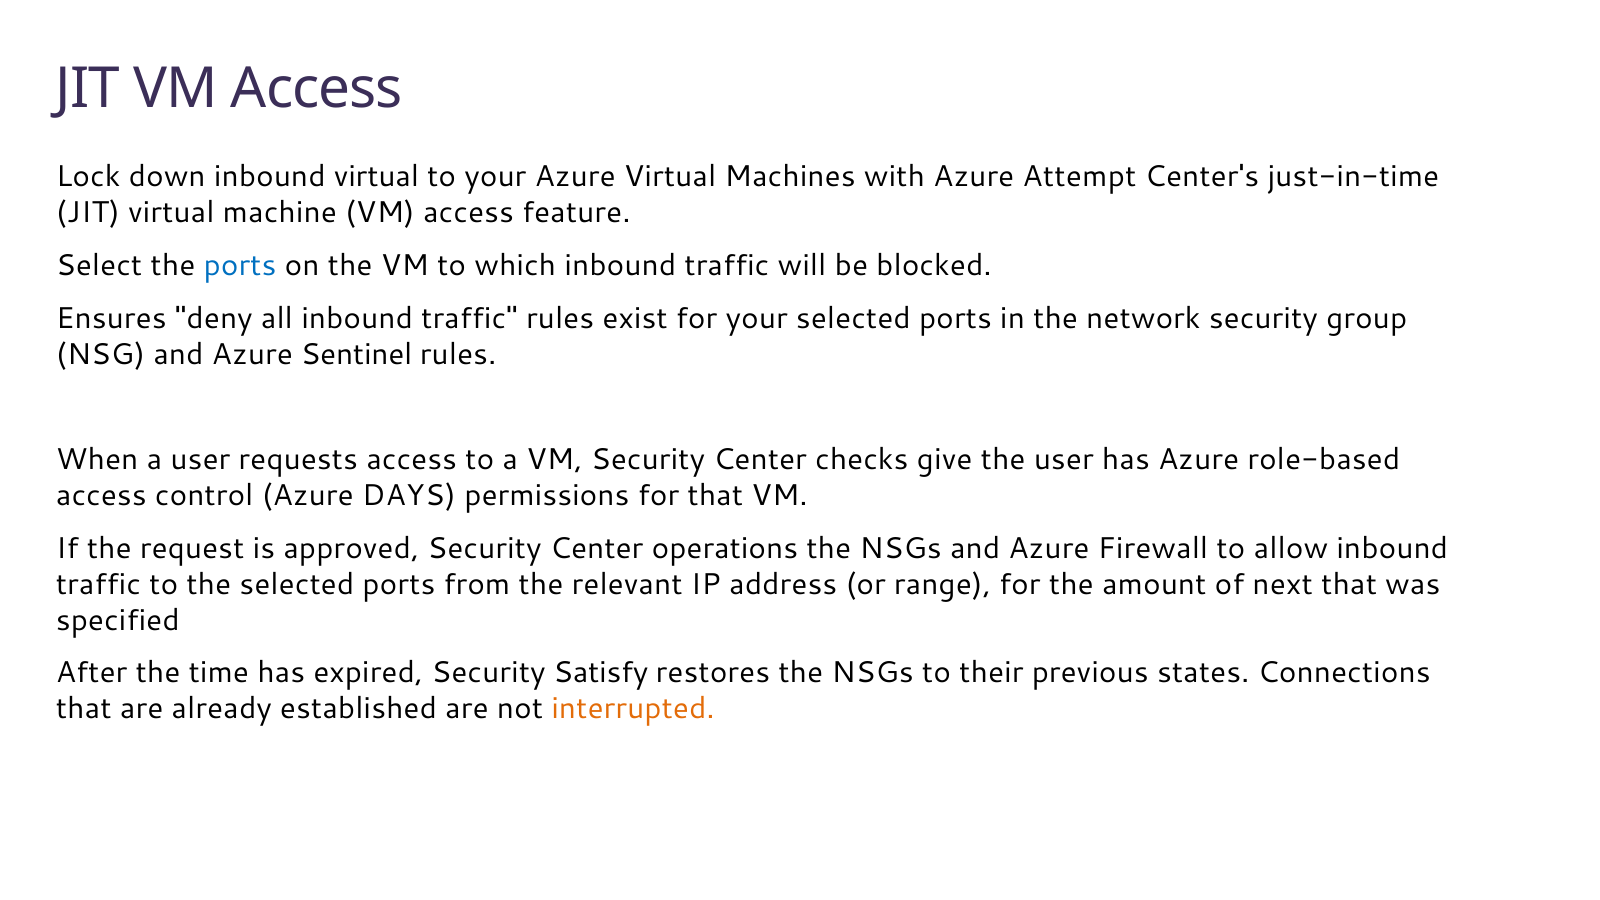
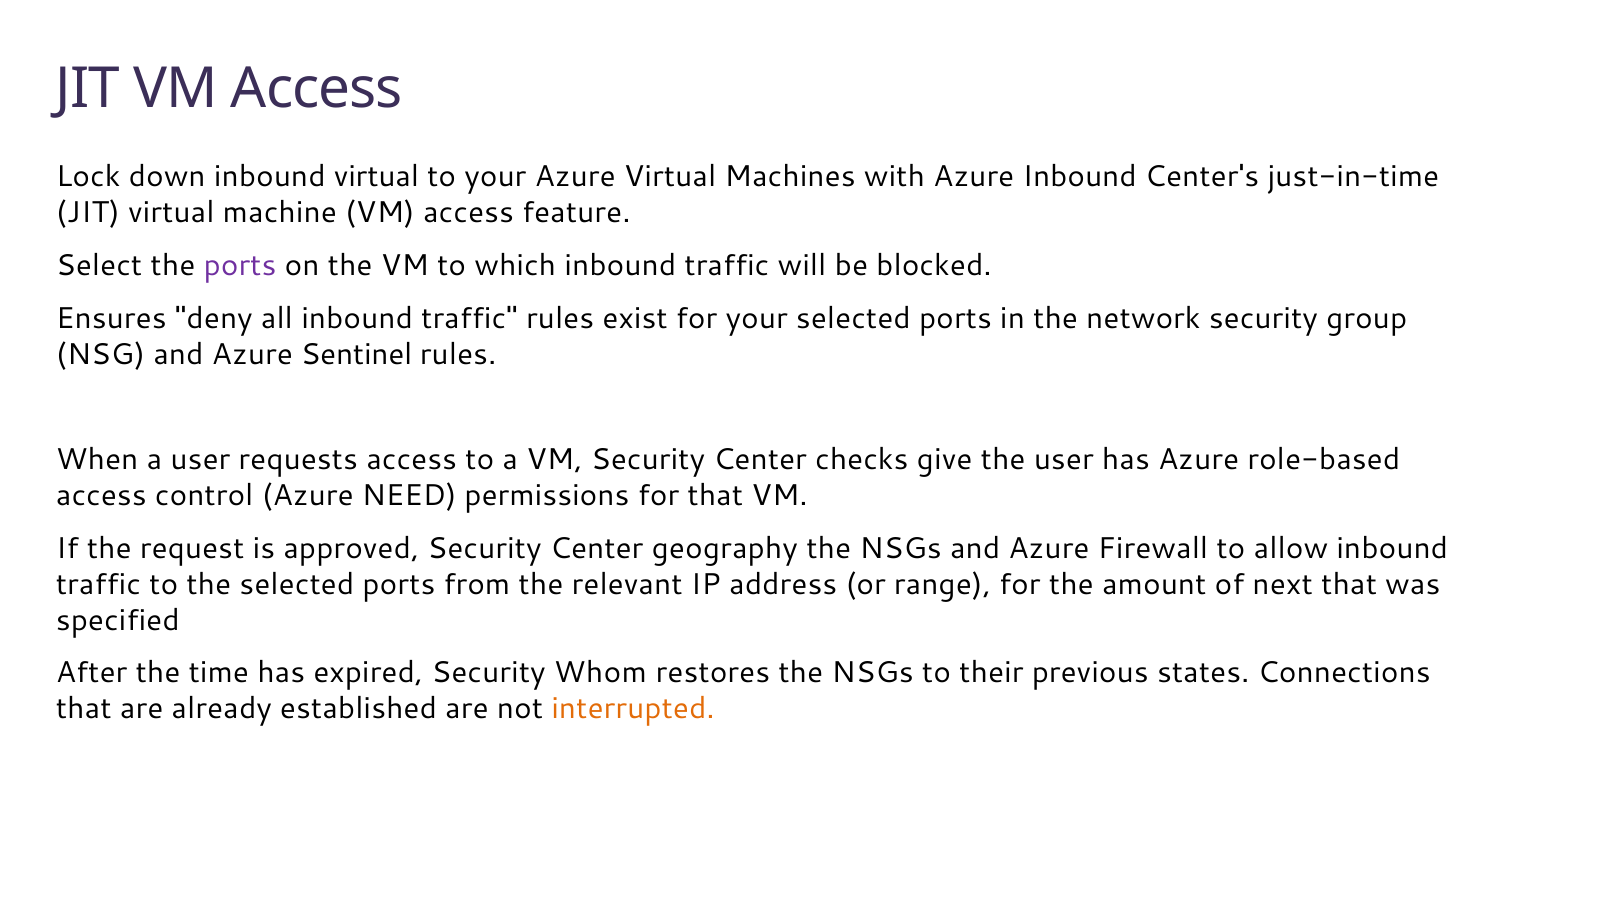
Azure Attempt: Attempt -> Inbound (1080, 177)
ports colour: blue -> purple (240, 266)
DAYS: DAYS -> NEED (409, 496)
operations: operations -> geography (725, 548)
Satisfy: Satisfy -> Whom (601, 673)
